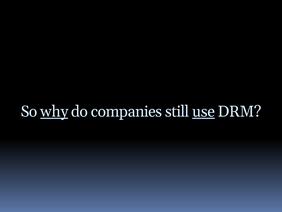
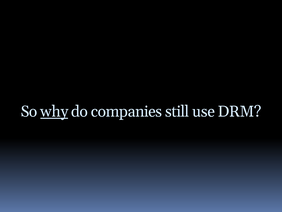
use underline: present -> none (204, 111)
